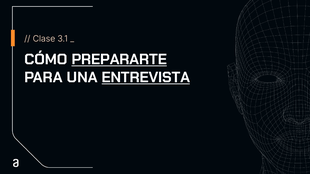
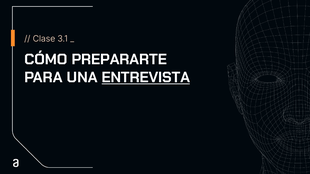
PREPARARTE underline: present -> none (119, 60)
